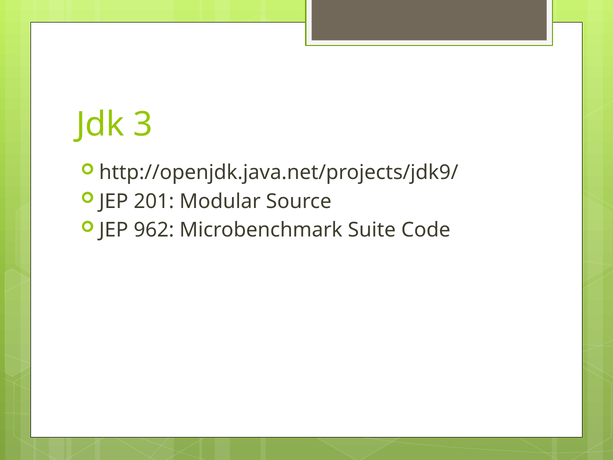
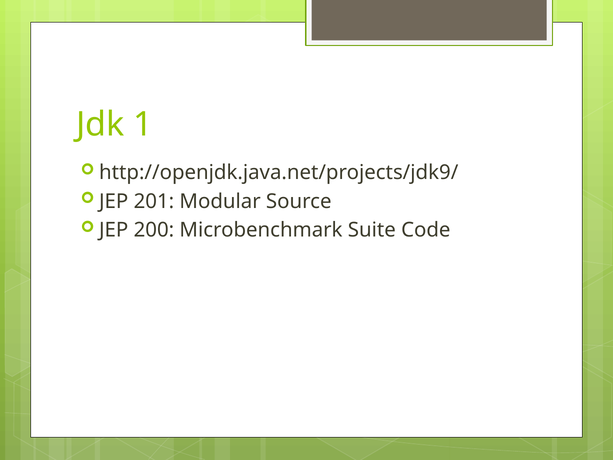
3: 3 -> 1 (143, 124)
962: 962 -> 200 (154, 230)
